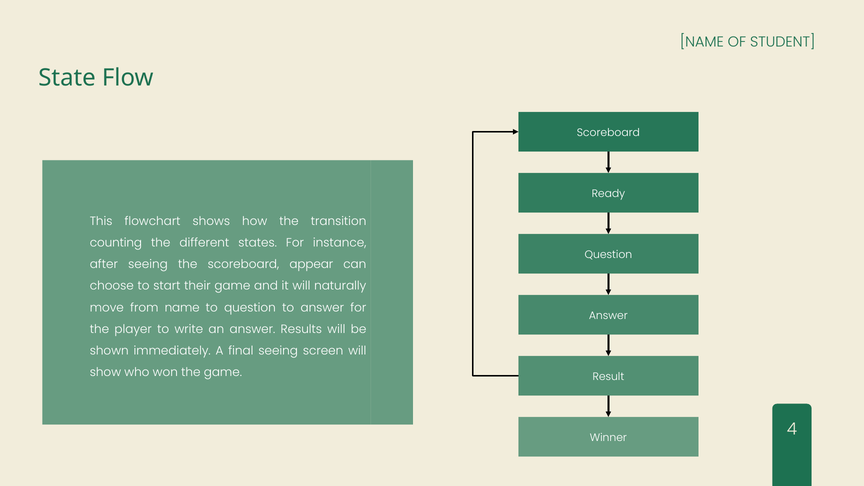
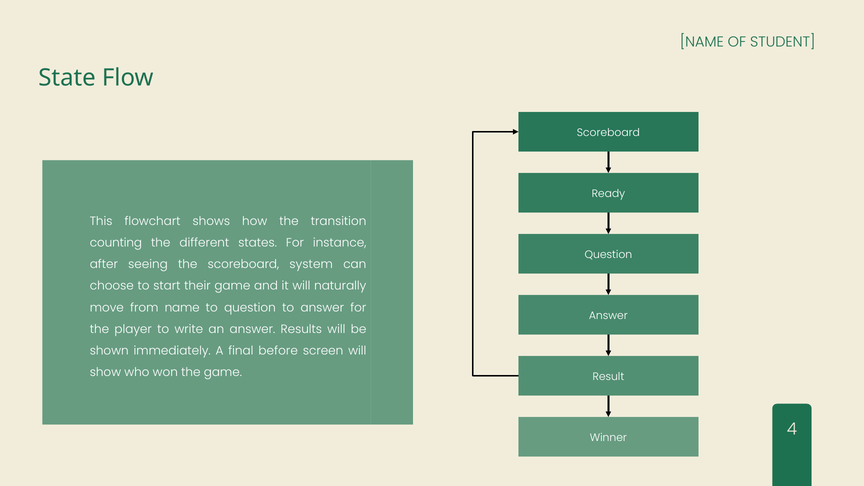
appear: appear -> system (311, 264)
final seeing: seeing -> before (278, 351)
